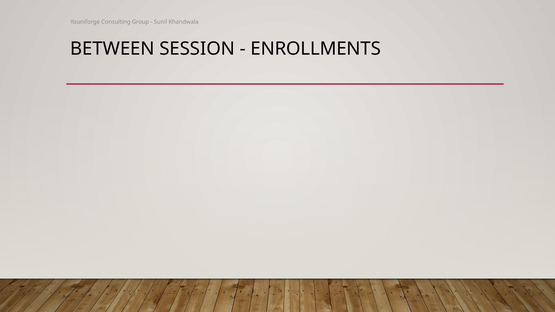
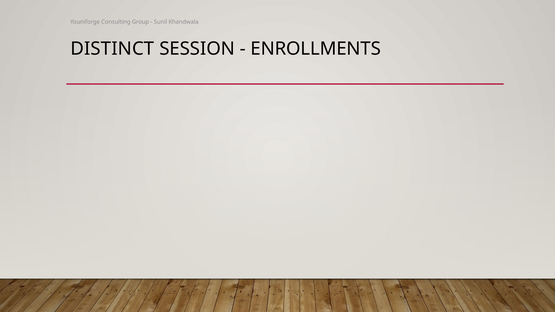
BETWEEN: BETWEEN -> DISTINCT (112, 49)
